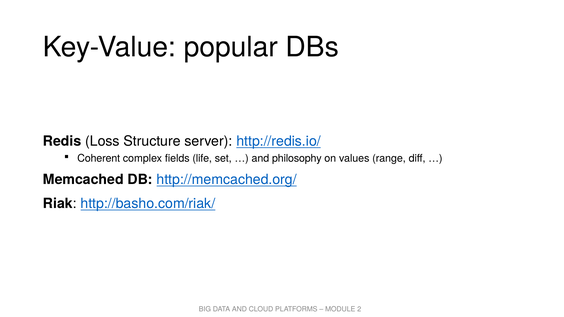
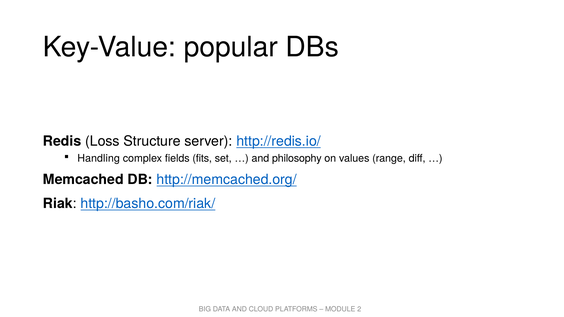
Coherent: Coherent -> Handling (99, 159)
life: life -> fits (202, 159)
